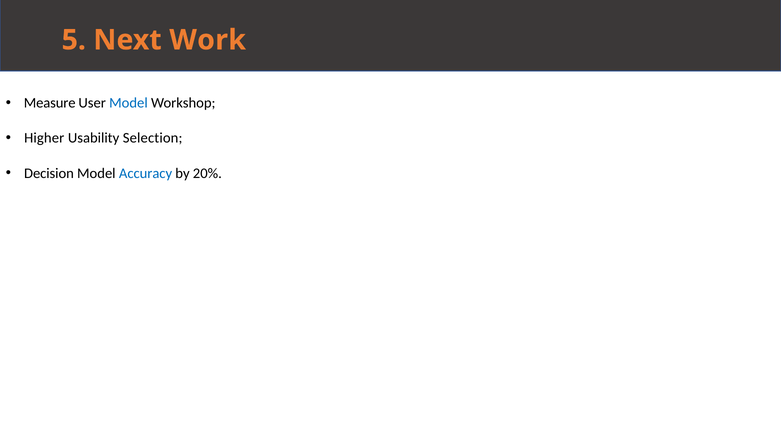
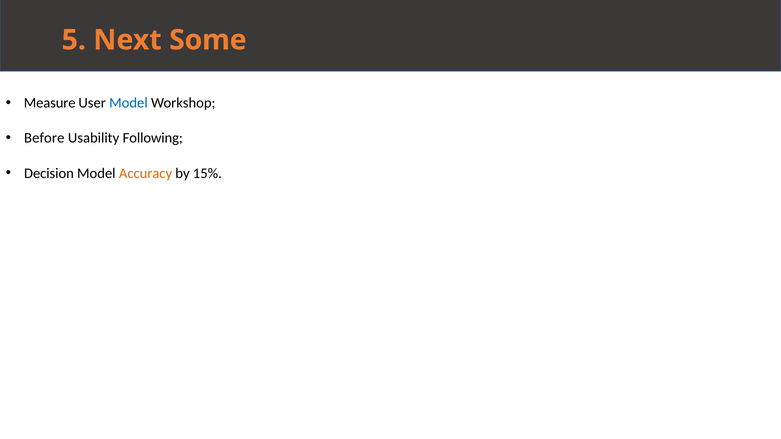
Work: Work -> Some (208, 40)
Higher: Higher -> Before (44, 138)
Selection: Selection -> Following (153, 138)
Accuracy colour: blue -> orange (146, 173)
20%: 20% -> 15% (207, 173)
